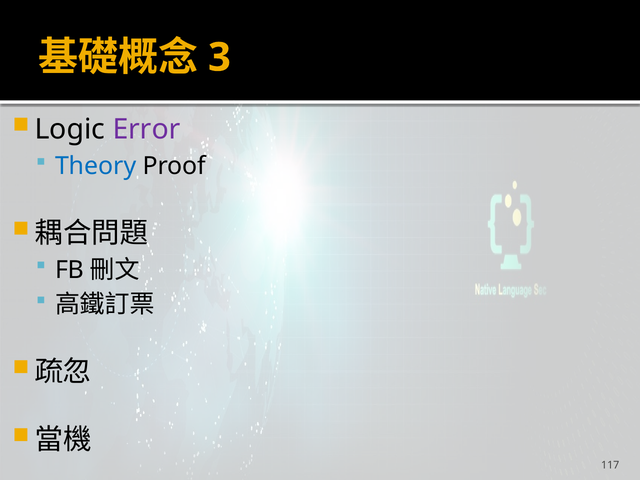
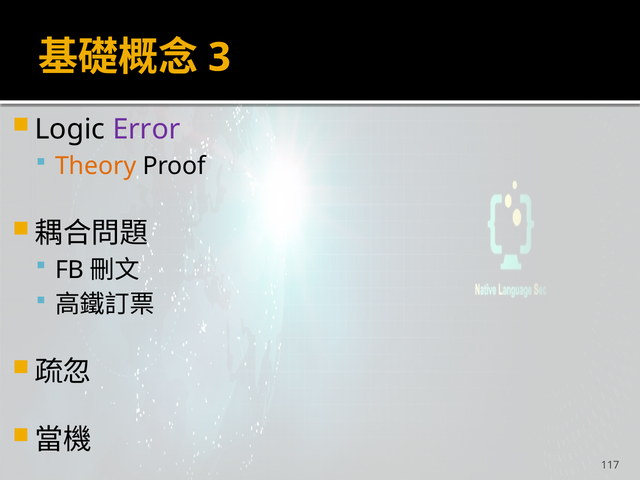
Theory colour: blue -> orange (96, 166)
